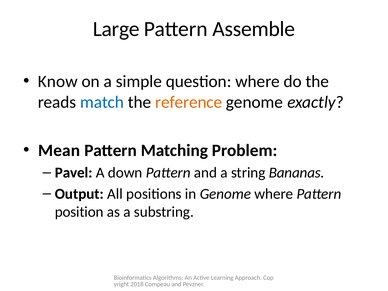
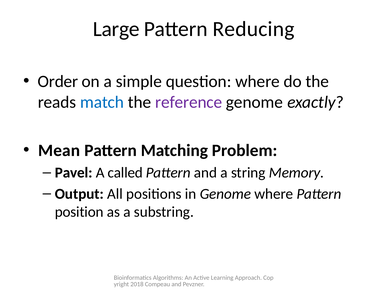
Assemble: Assemble -> Reducing (254, 29)
Know: Know -> Order (58, 81)
reference colour: orange -> purple (189, 102)
down: down -> called (125, 173)
Bananas: Bananas -> Memory (297, 173)
